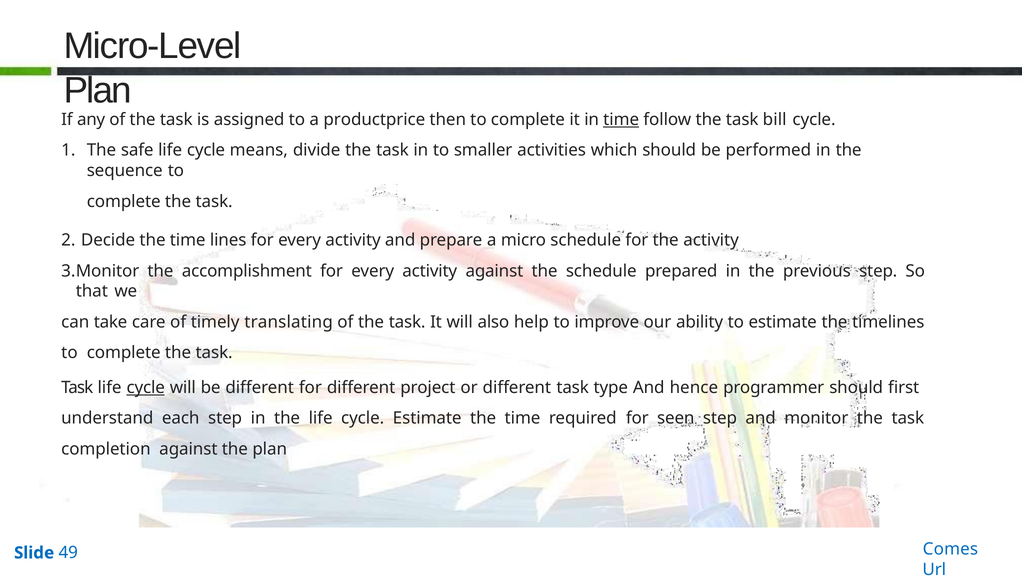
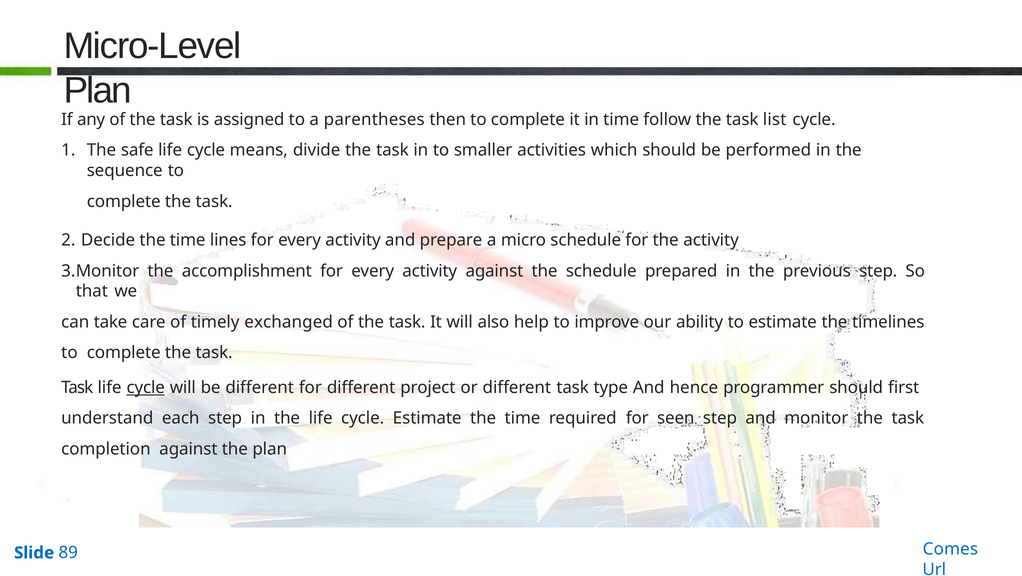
productprice: productprice -> parentheses (374, 119)
time underline: present -> none (621, 119)
bill: bill -> list (775, 119)
translating: translating -> exchanged (289, 322)
49: 49 -> 89 (68, 552)
